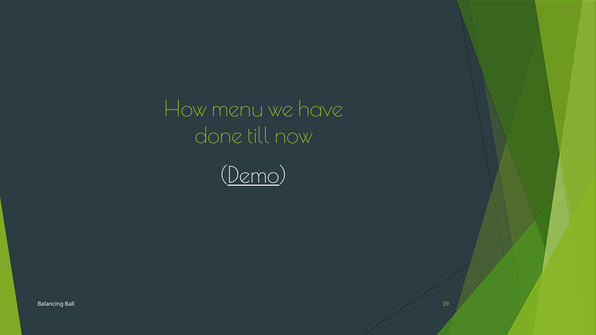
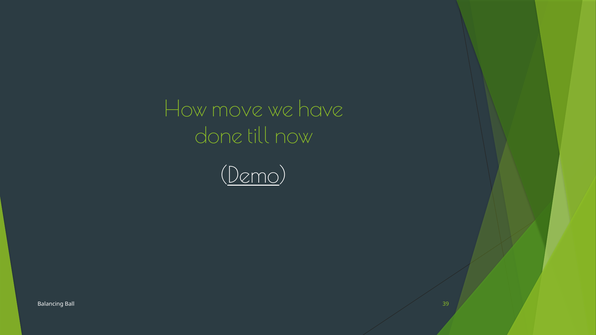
menu: menu -> move (237, 109)
